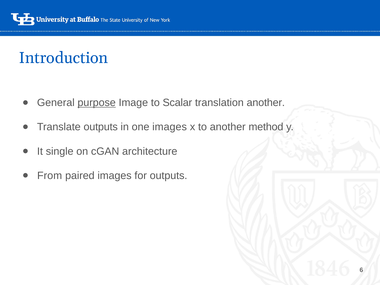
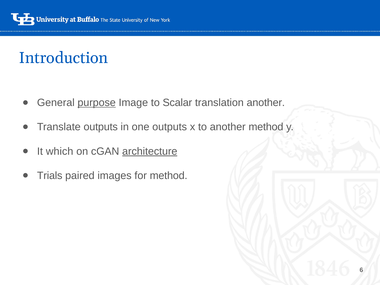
one images: images -> outputs (170, 127)
single: single -> which (60, 151)
architecture underline: none -> present (150, 151)
From: From -> Trials (50, 176)
for outputs: outputs -> method (169, 176)
